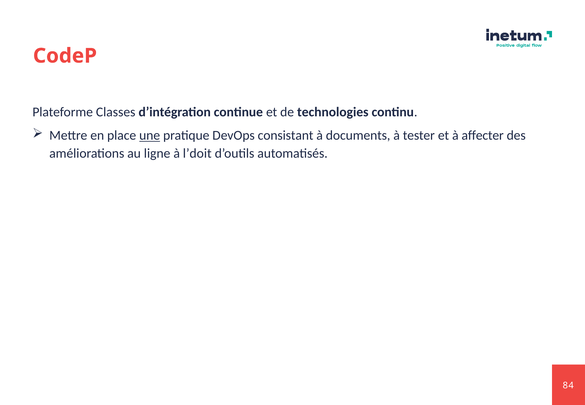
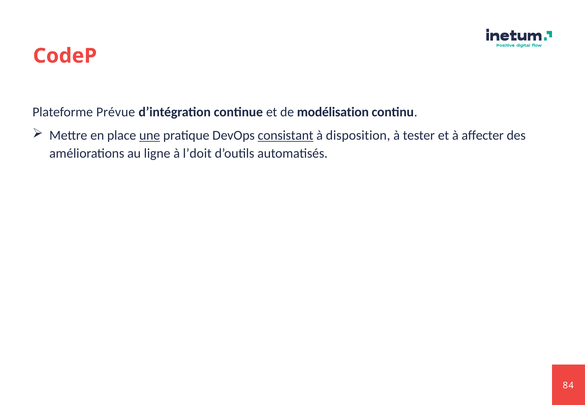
Classes: Classes -> Prévue (116, 112)
technologies: technologies -> modélisation (333, 112)
consistant underline: none -> present (286, 135)
documents: documents -> disposition (358, 135)
